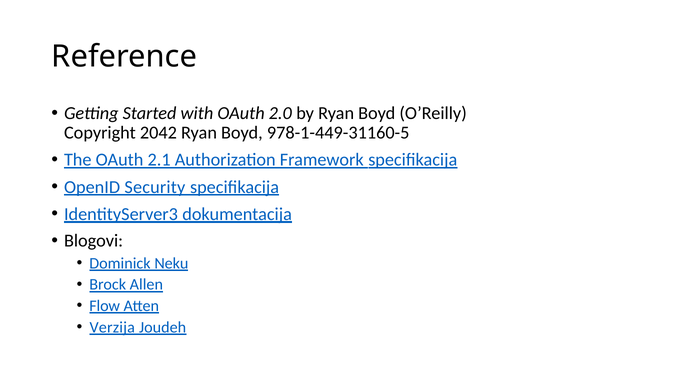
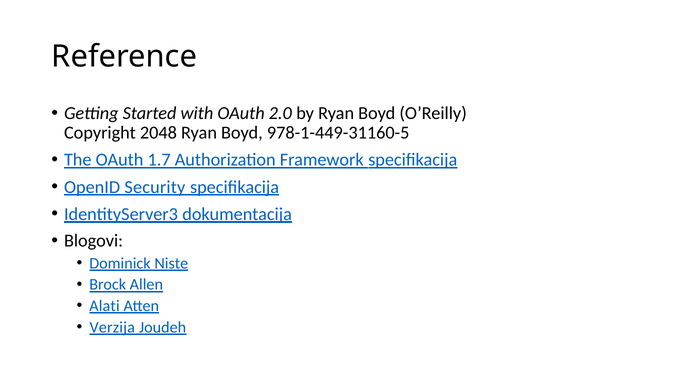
2042: 2042 -> 2048 (158, 133)
2.1: 2.1 -> 1.7 (159, 160)
Neku: Neku -> Niste (171, 263)
Flow: Flow -> Alati (105, 306)
